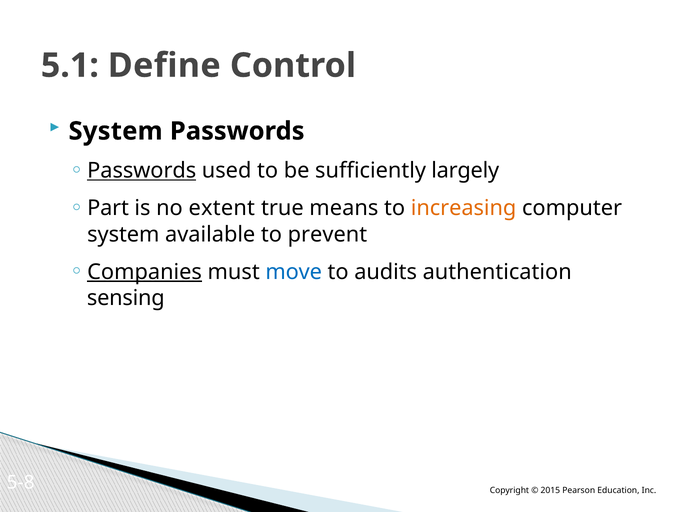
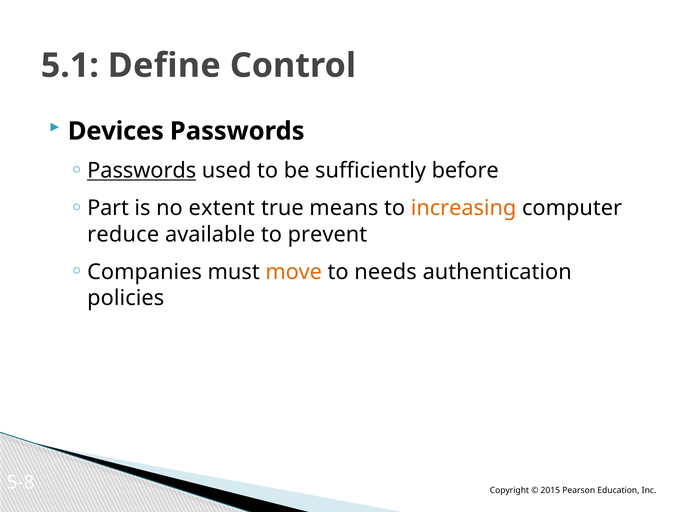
System: System -> Devices (116, 131)
largely: largely -> before (465, 171)
system: system -> reduce (123, 234)
Companies underline: present -> none (145, 272)
move colour: blue -> orange (294, 272)
audits: audits -> needs (386, 272)
sensing: sensing -> policies (126, 298)
